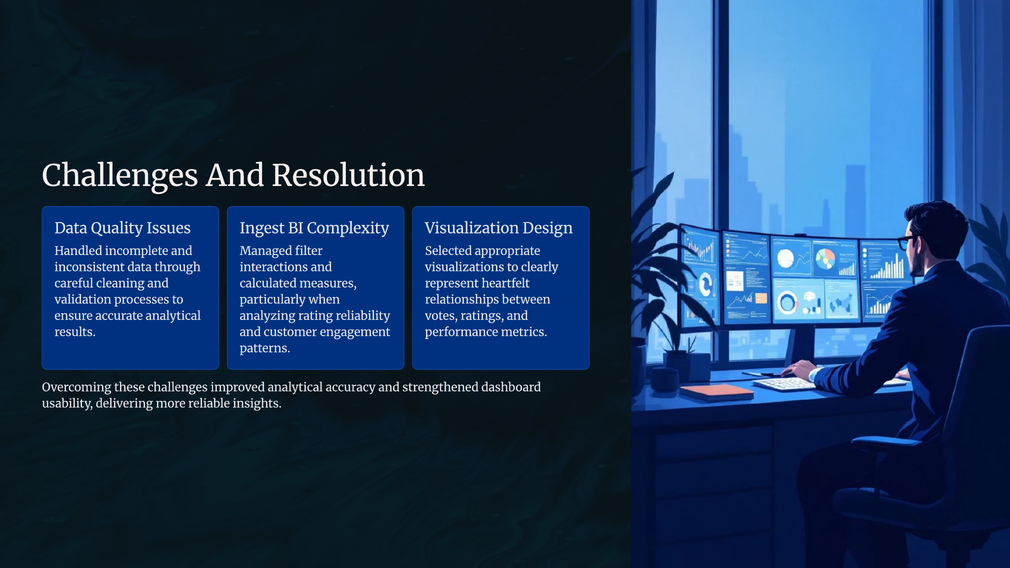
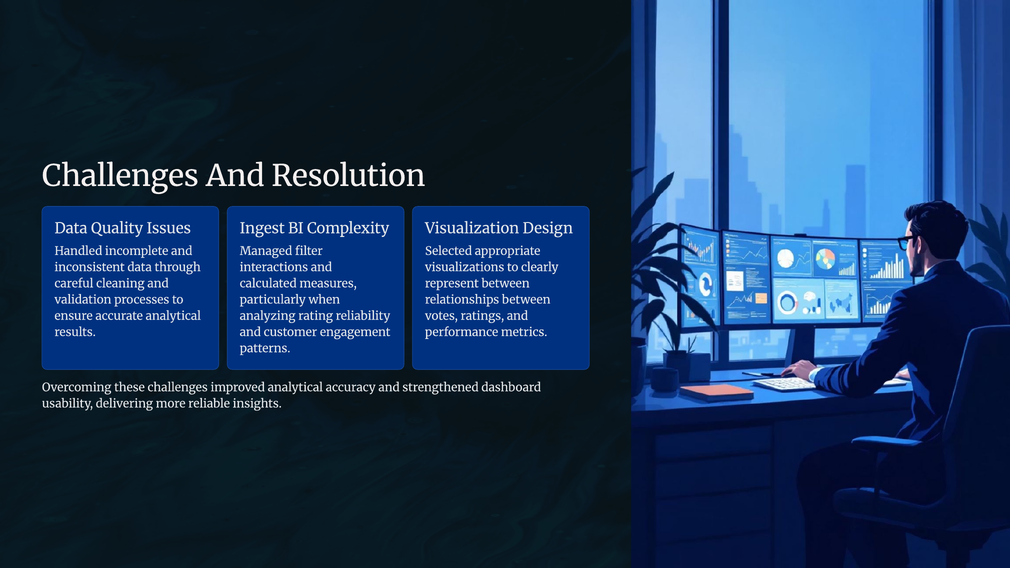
represent heartfelt: heartfelt -> between (506, 284)
